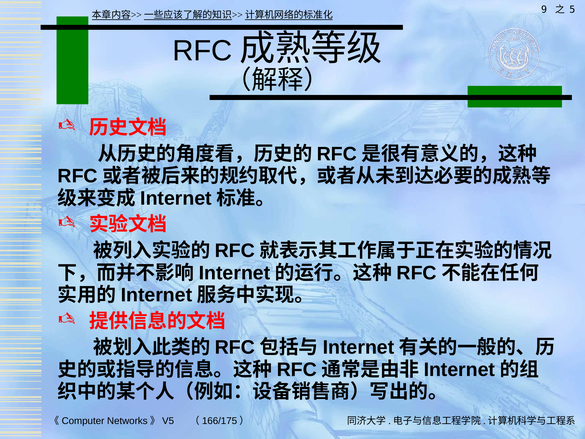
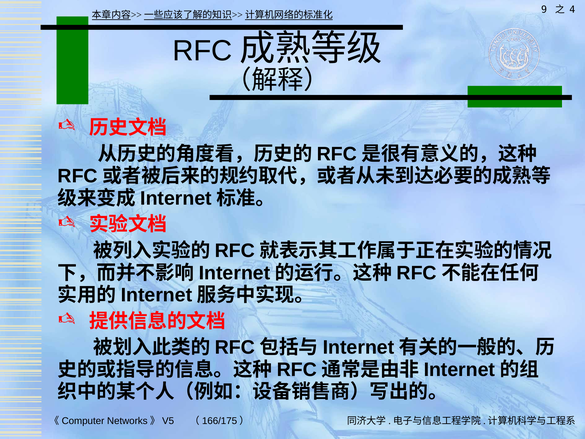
5: 5 -> 4 (572, 9)
